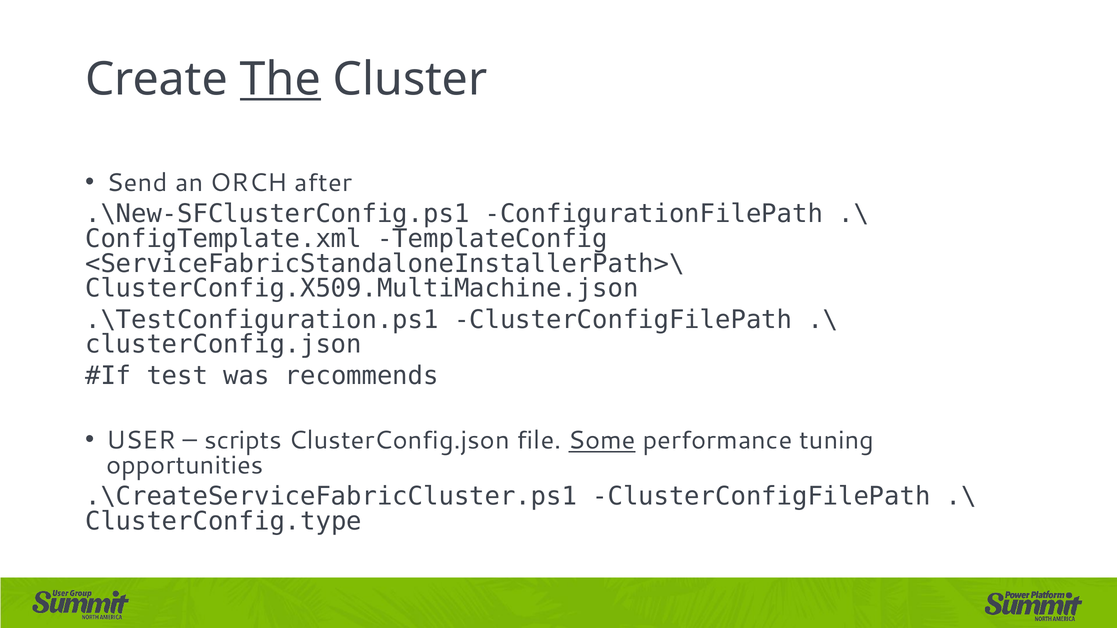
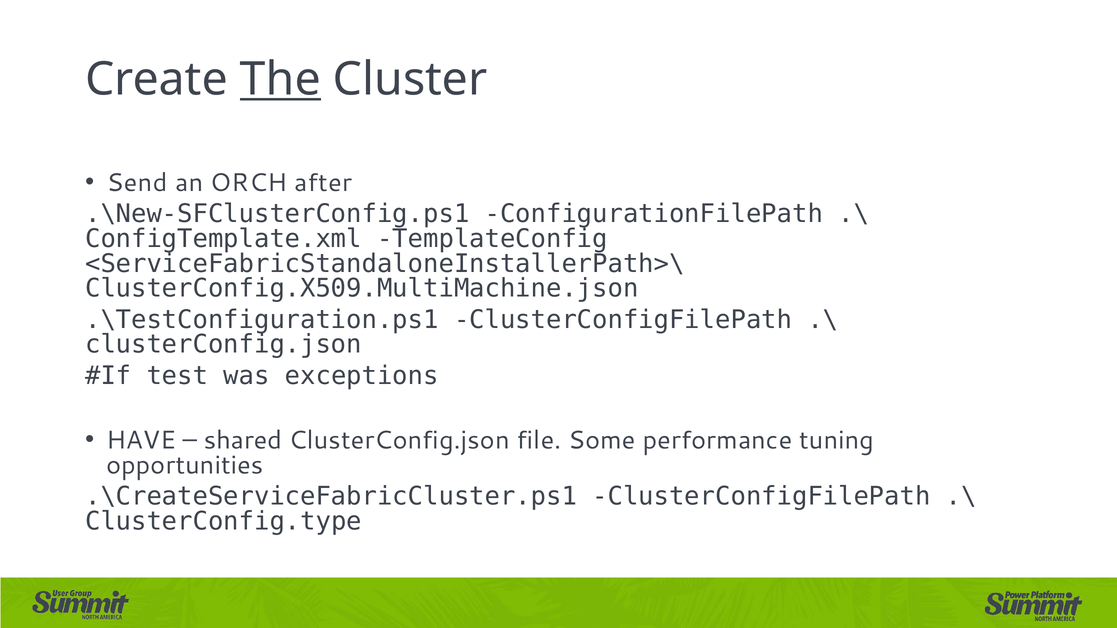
recommends: recommends -> exceptions (362, 376)
USER: USER -> HAVE (141, 441)
scripts: scripts -> shared (243, 441)
Some underline: present -> none (602, 441)
